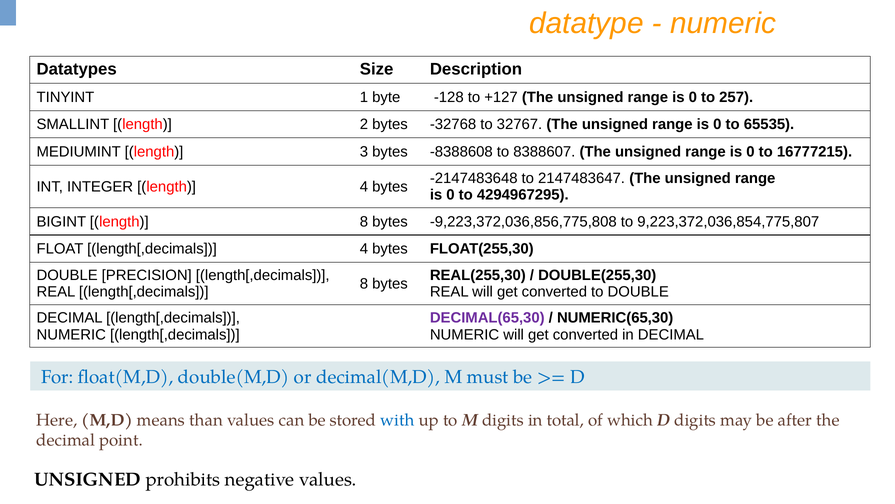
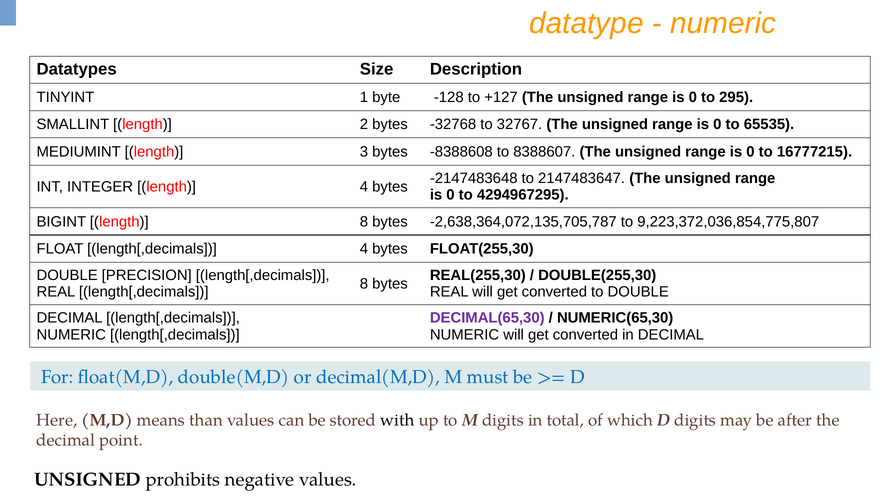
257: 257 -> 295 (736, 97)
-9,223,372,036,856,775,808: -9,223,372,036,856,775,808 -> -2,638,364,072,135,705,787 (523, 221)
with colour: blue -> black (397, 420)
